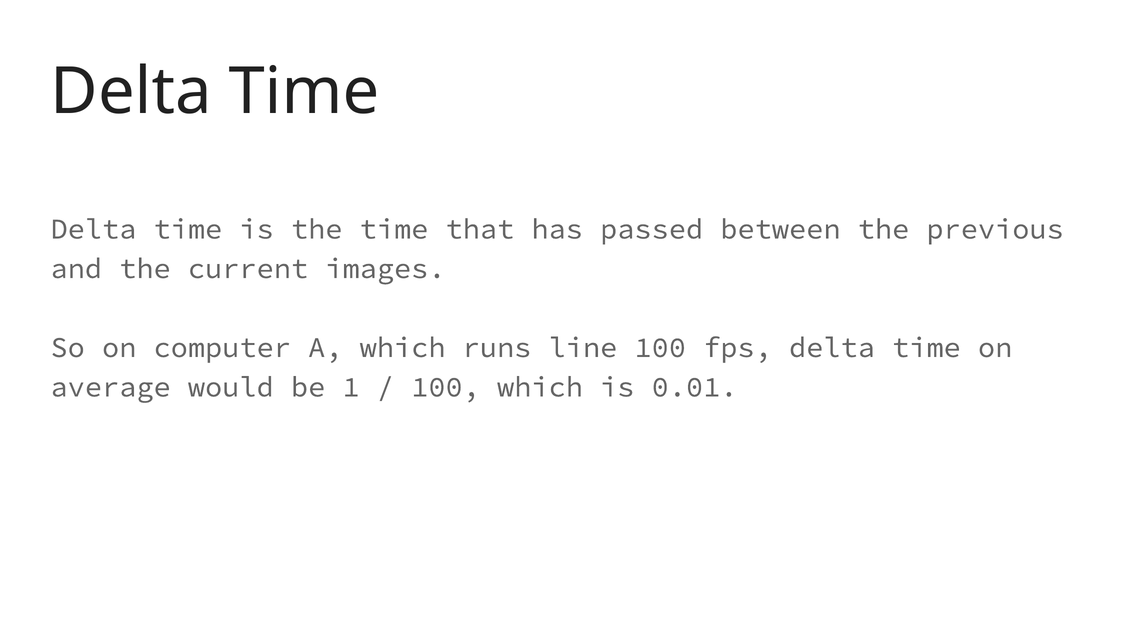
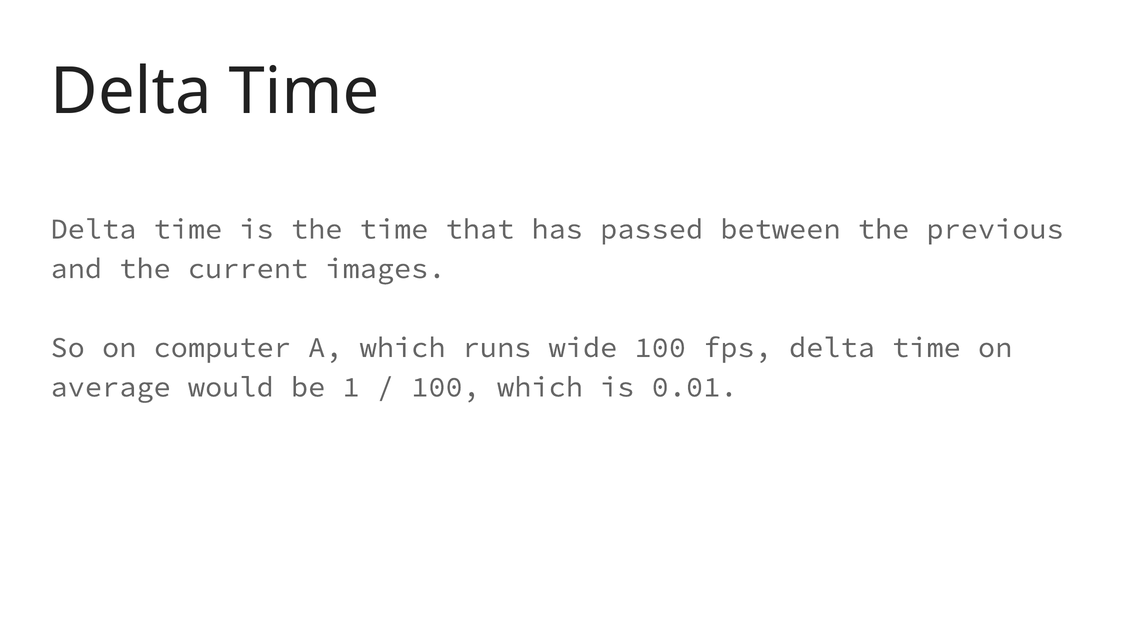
line: line -> wide (583, 348)
